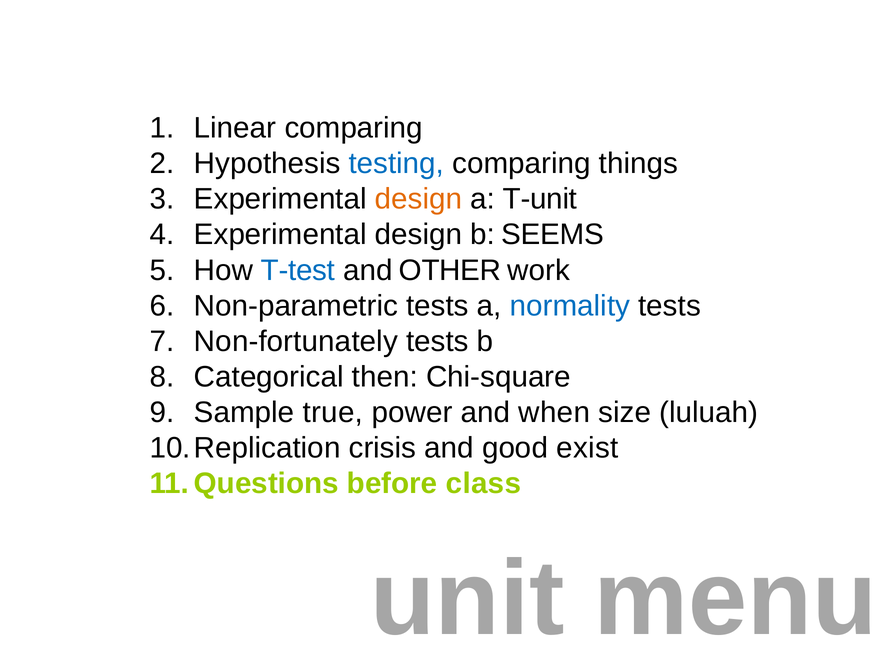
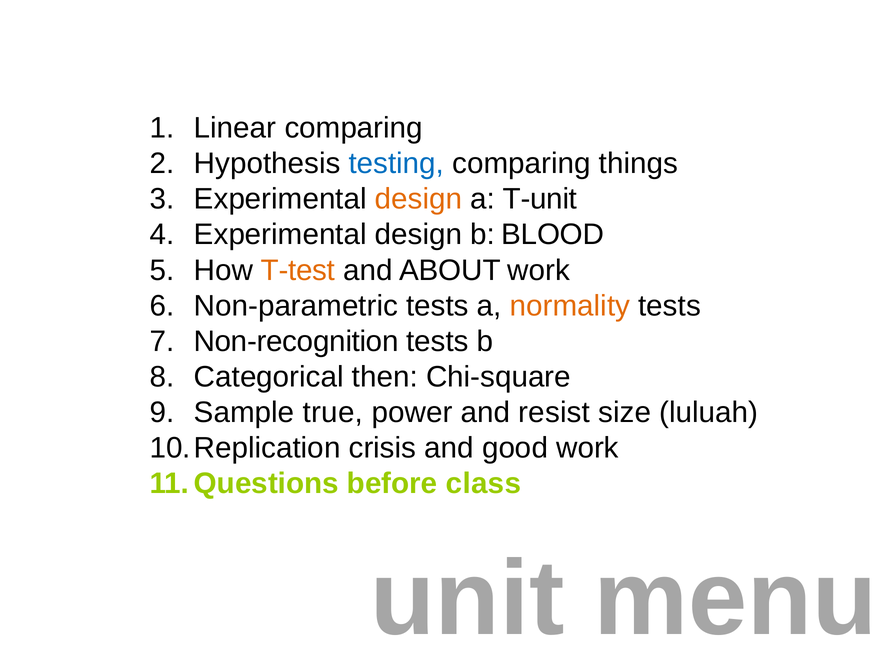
SEEMS: SEEMS -> BLOOD (553, 235)
T-test colour: blue -> orange (298, 270)
OTHER: OTHER -> ABOUT (450, 270)
normality colour: blue -> orange (570, 306)
Non-fortunately: Non-fortunately -> Non-recognition (296, 341)
when: when -> resist (554, 412)
good exist: exist -> work (587, 448)
